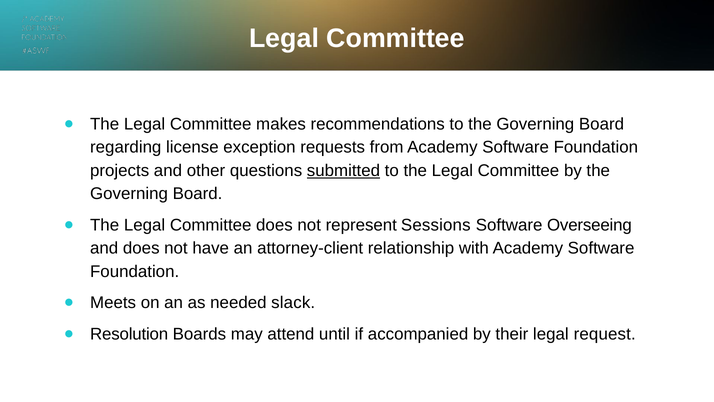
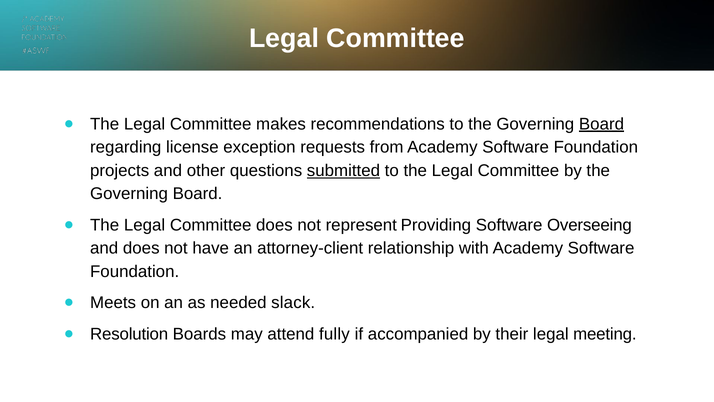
Board underline: none -> present (602, 124)
Sessions: Sessions -> Providing (436, 225)
until: until -> fully (334, 334)
request: request -> meeting (605, 334)
